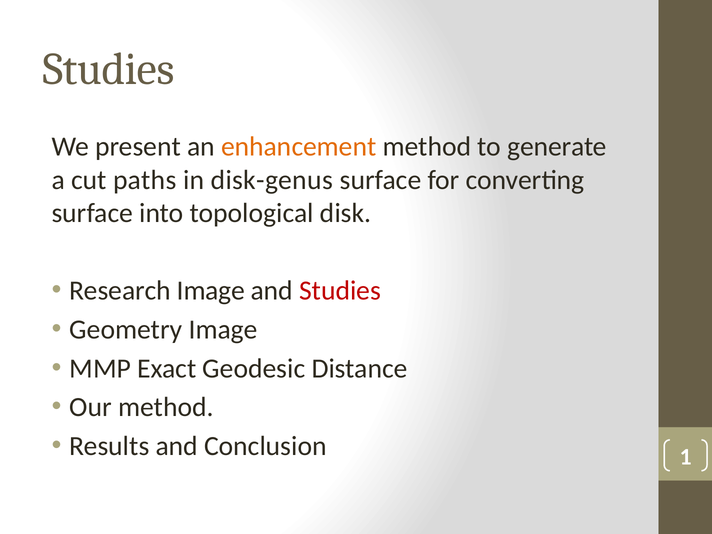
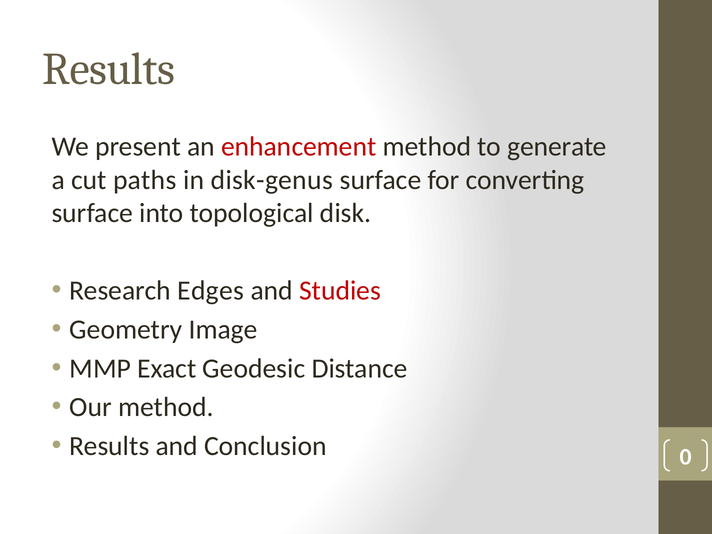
Studies: Studies -> Results (109, 69)
enhancement colour: orange -> red (299, 147)
Research Image: Image -> Edges (211, 291)
1: 1 -> 0 (686, 457)
